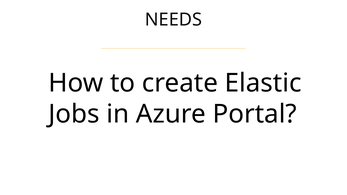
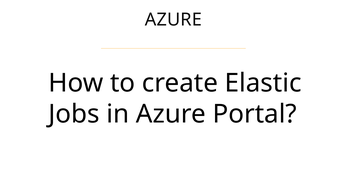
NEEDS: NEEDS -> AZURE (173, 20)
